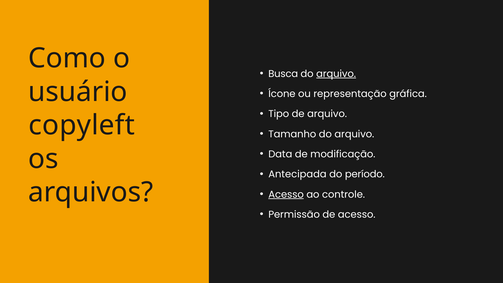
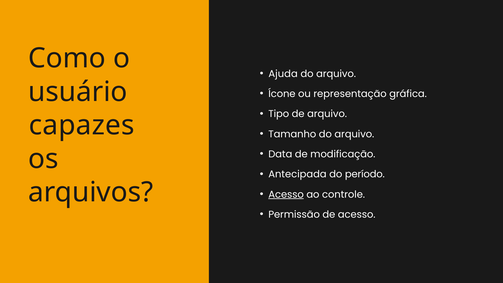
Busca: Busca -> Ajuda (283, 74)
arquivo underline: present -> none (336, 74)
copyleft: copyleft -> capazes (82, 125)
